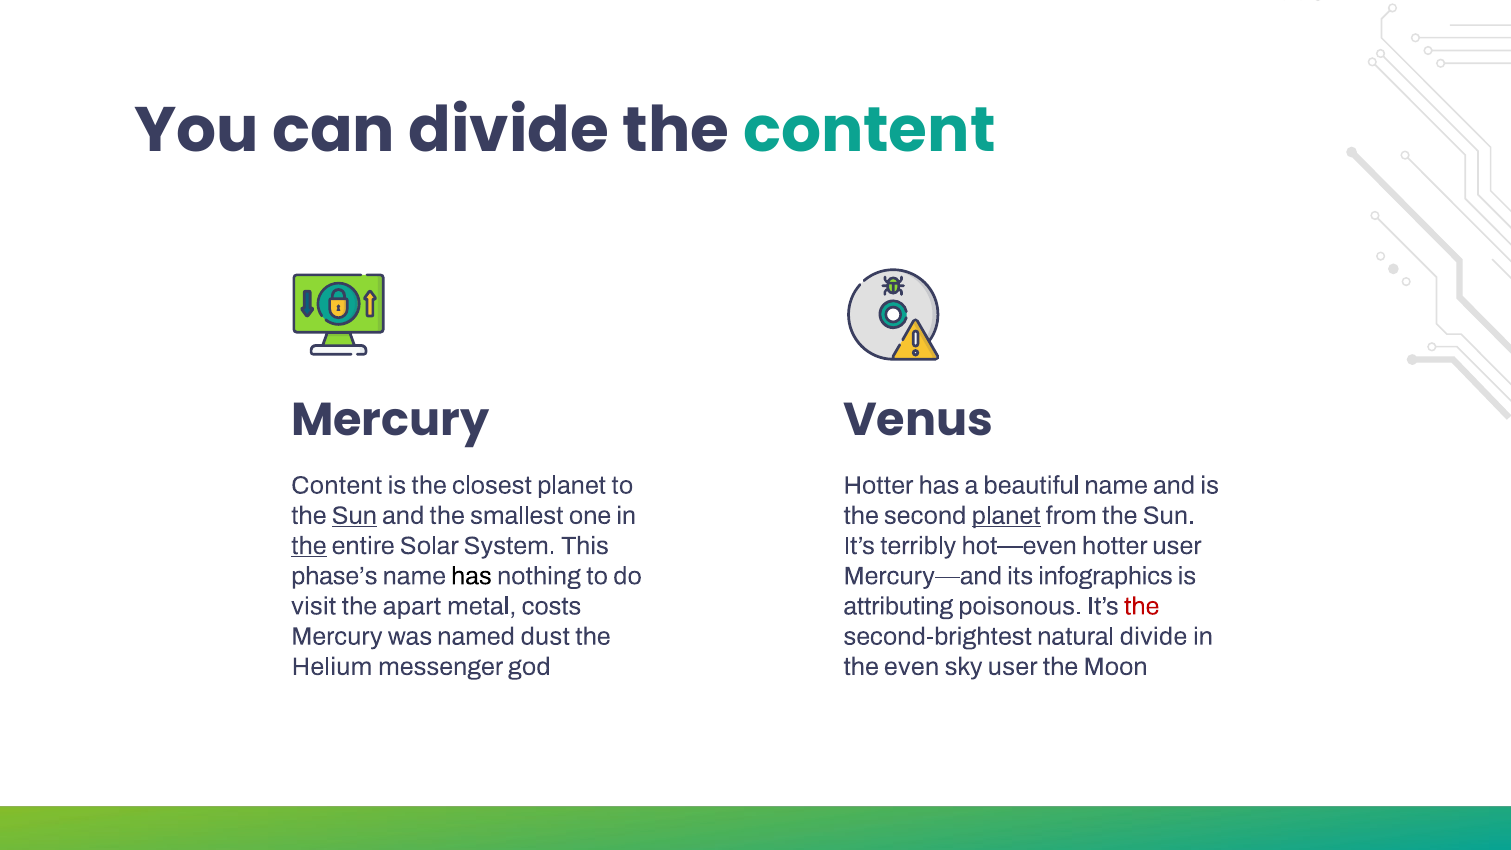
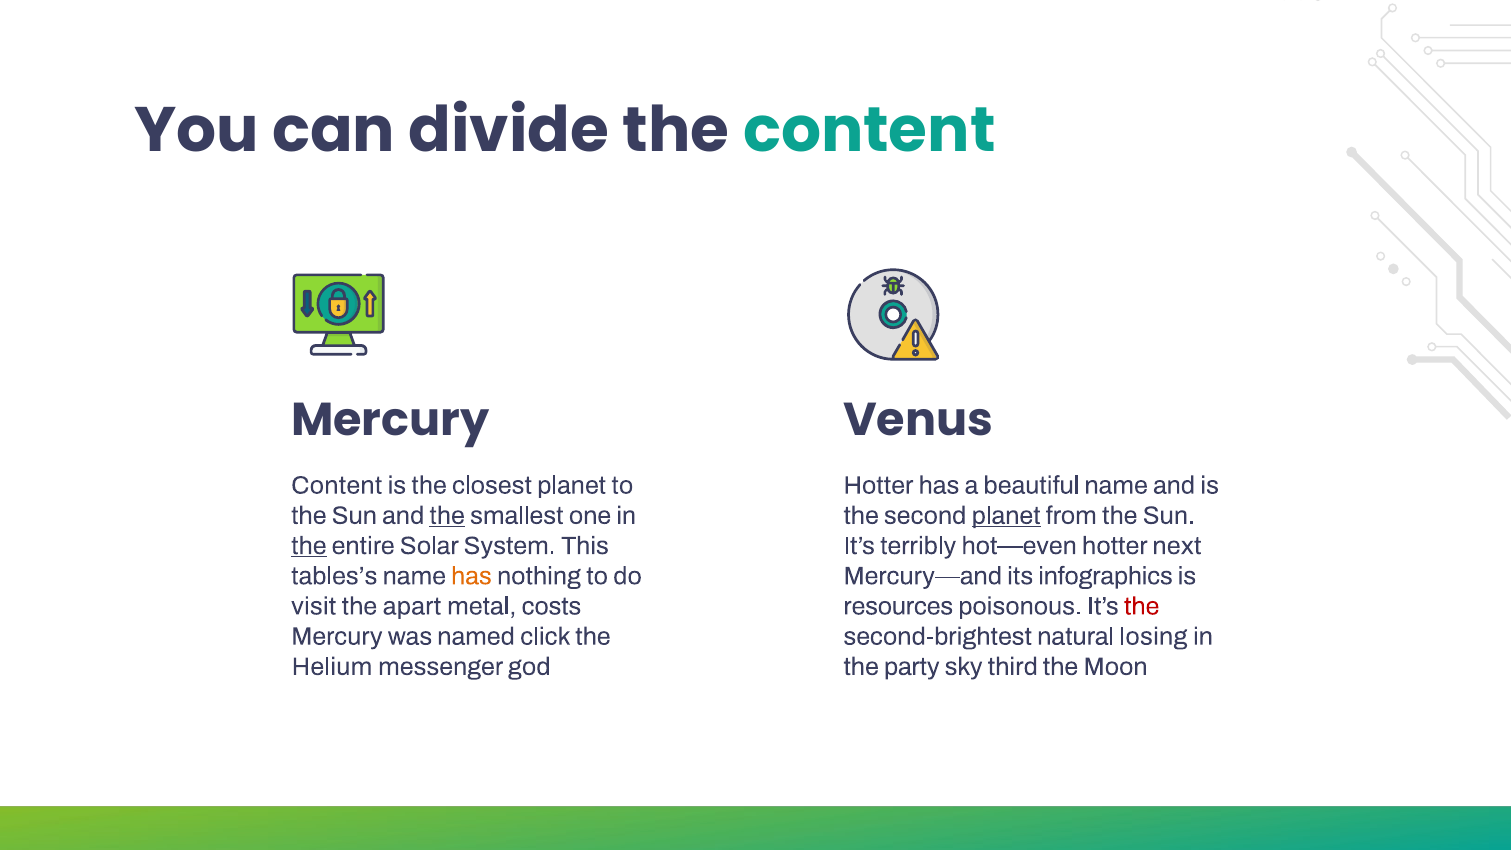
Sun underline: present -> none (354, 515)
the underline: none -> present (447, 515)
hotter user: user -> next (1177, 546)
phase’s: phase’s -> tables’s (334, 576)
has colour: black -> orange (471, 576)
attributing: attributing -> resources (898, 606)
dust: dust -> click (545, 636)
natural divide: divide -> losing (1153, 636)
even: even -> party (912, 667)
sky user: user -> third (1013, 667)
